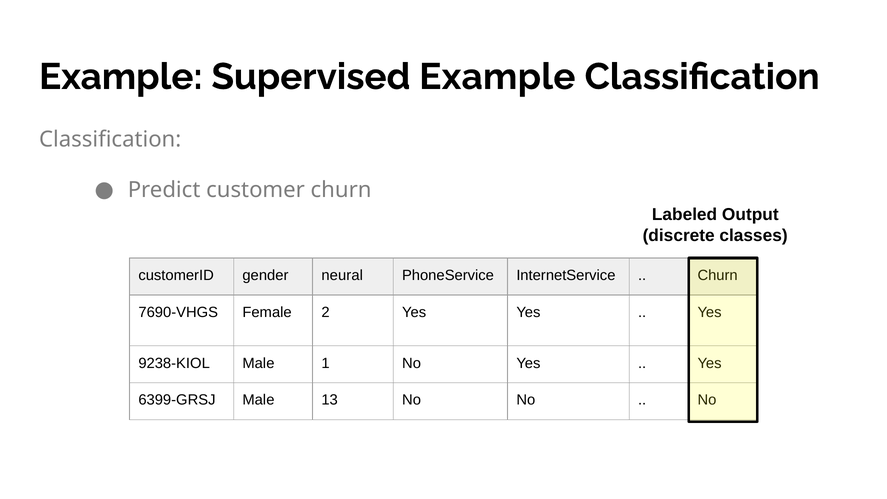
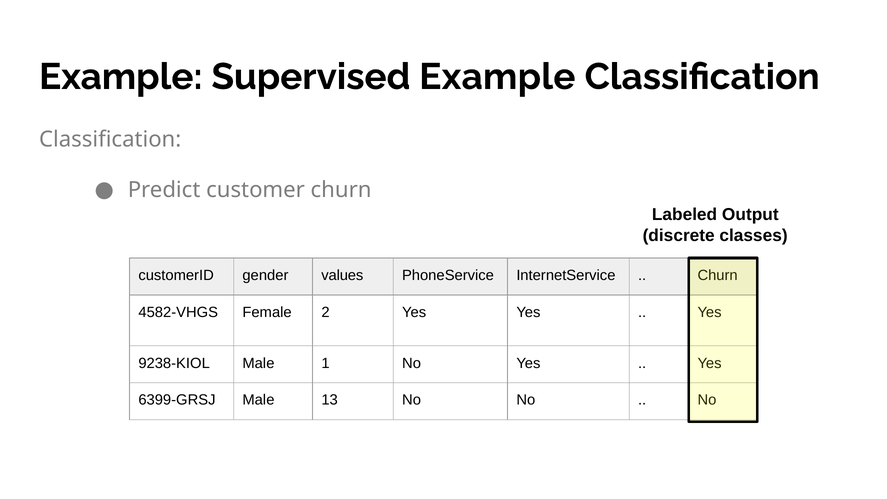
neural: neural -> values (342, 275)
7690-VHGS: 7690-VHGS -> 4582-VHGS (178, 312)
